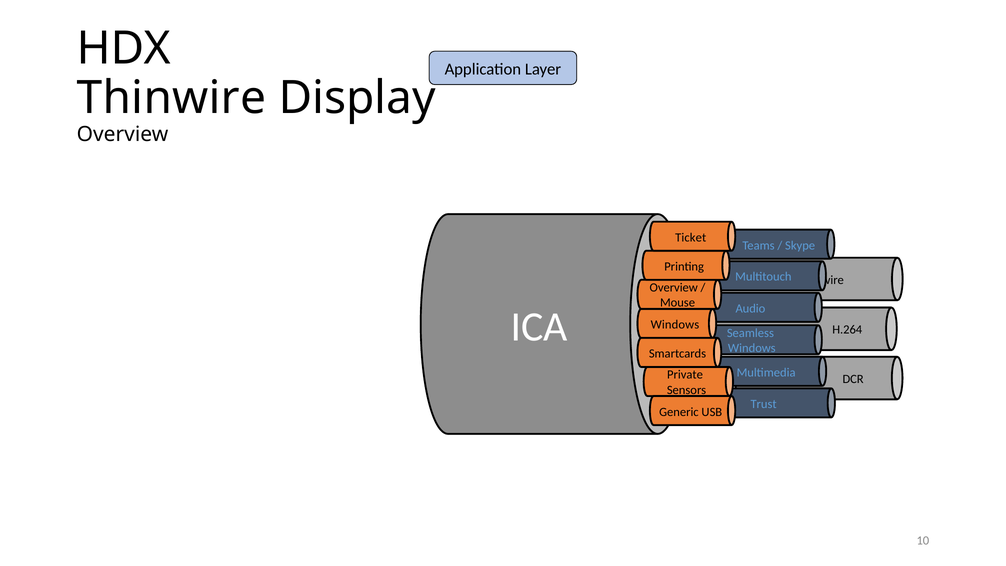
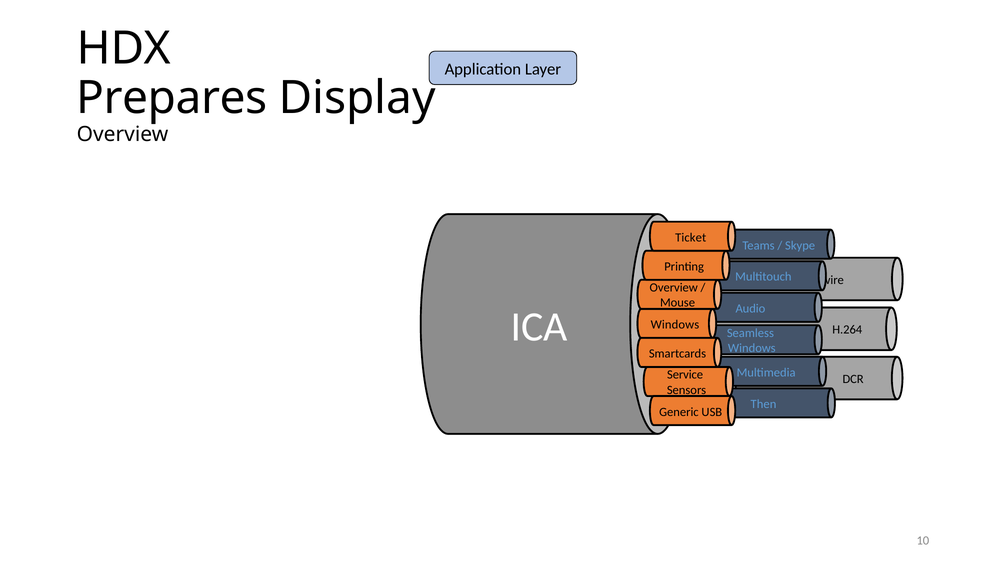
Thinwire: Thinwire -> Prepares (172, 98)
Private: Private -> Service (685, 375)
Trust: Trust -> Then (763, 404)
